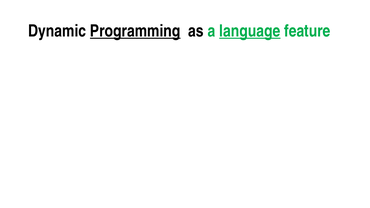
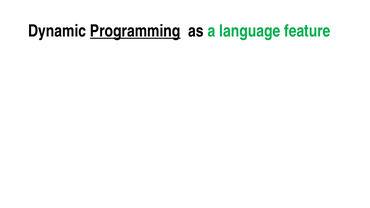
language underline: present -> none (250, 31)
